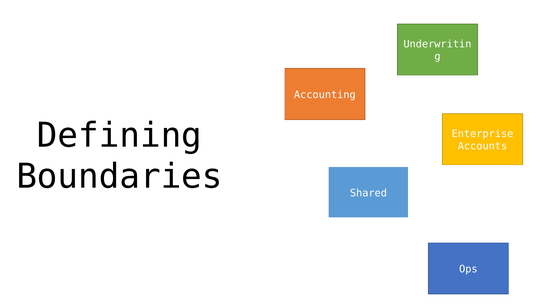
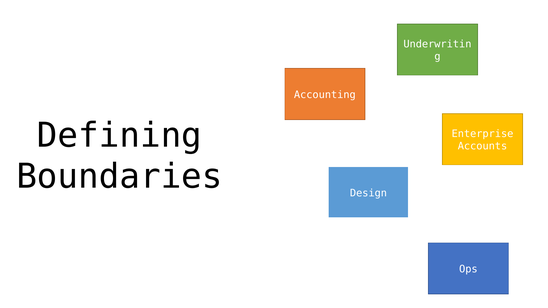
Shared: Shared -> Design (368, 193)
